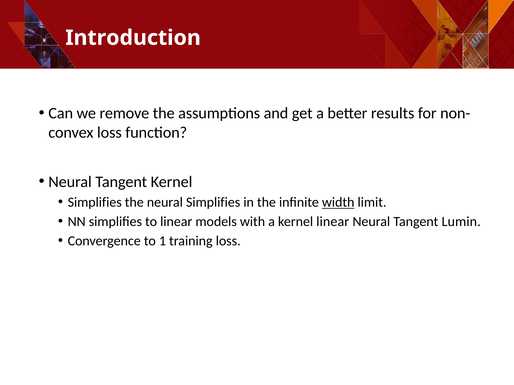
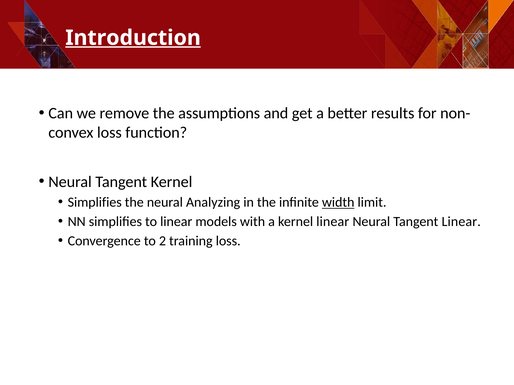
Introduction underline: none -> present (133, 38)
neural Simplifies: Simplifies -> Analyzing (213, 203)
Tangent Lumin: Lumin -> Linear (461, 222)
1: 1 -> 2 (162, 241)
